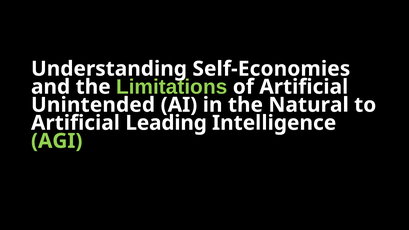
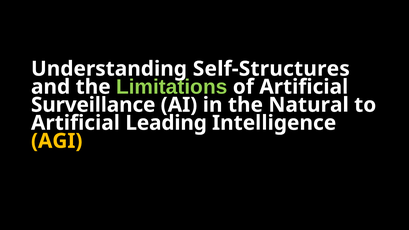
Self-Economies: Self-Economies -> Self-Structures (271, 69)
Unintended: Unintended -> Surveillance (93, 105)
AGI colour: light green -> yellow (57, 141)
